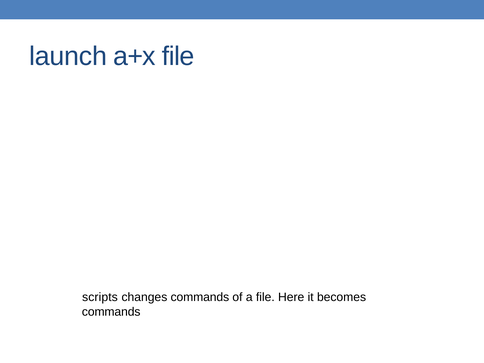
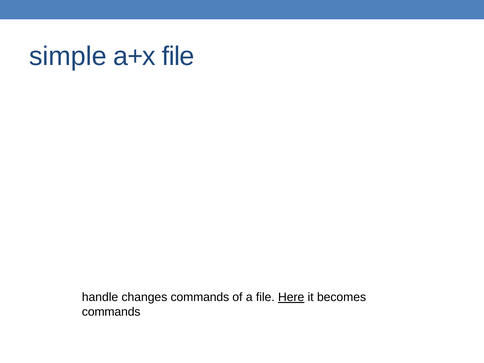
launch: launch -> simple (68, 56)
scripts: scripts -> handle (100, 297)
Here underline: none -> present (291, 297)
